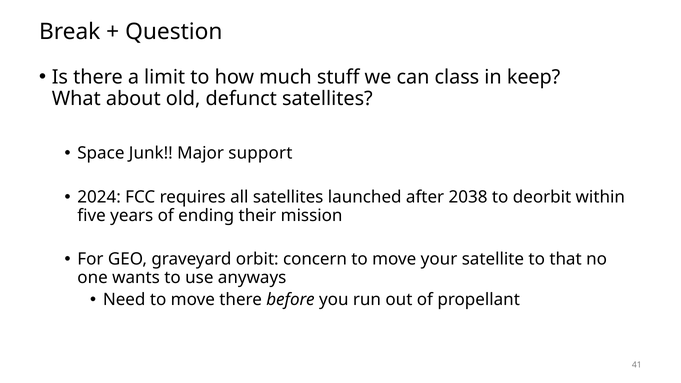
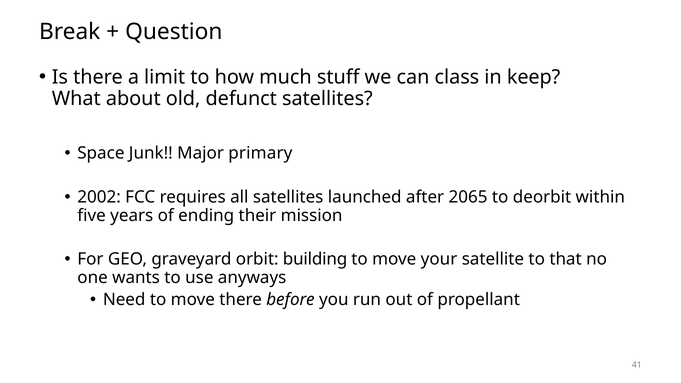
support: support -> primary (260, 153)
2024: 2024 -> 2002 (99, 197)
2038: 2038 -> 2065 (468, 197)
concern: concern -> building (315, 259)
